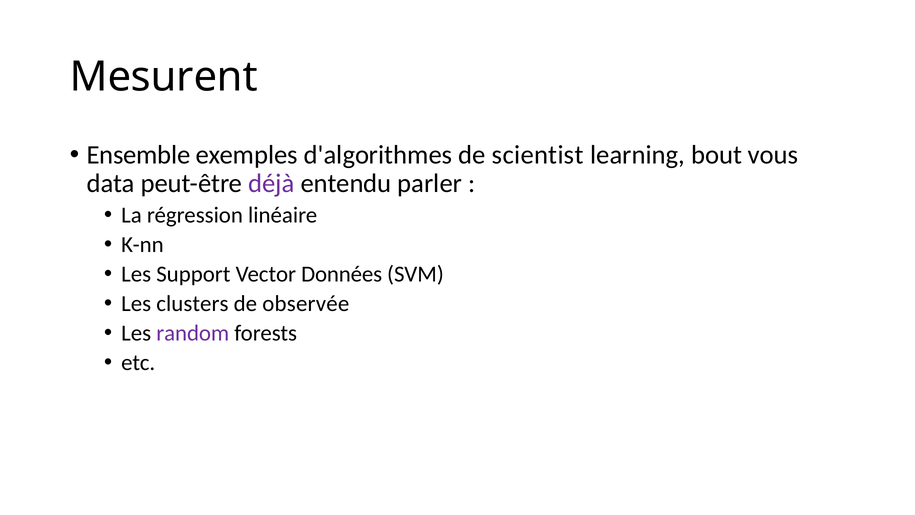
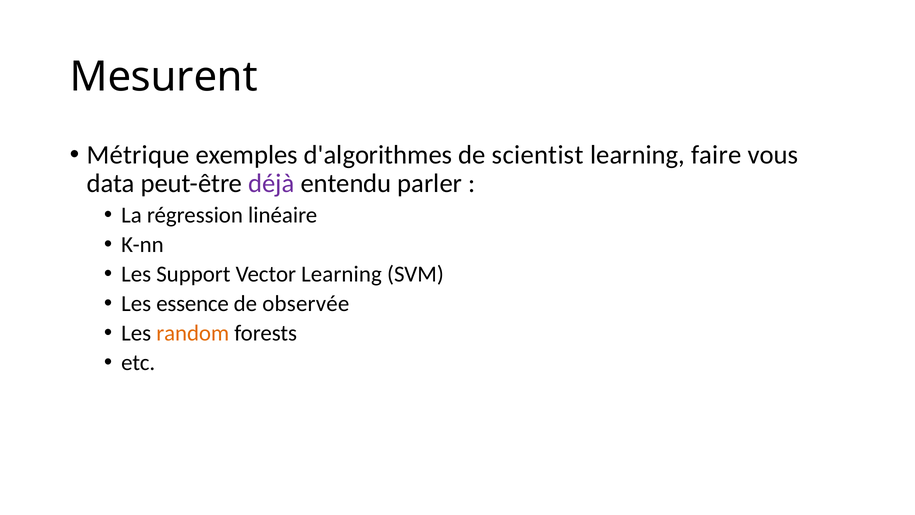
Ensemble: Ensemble -> Métrique (138, 155)
bout: bout -> faire (716, 155)
Vector Données: Données -> Learning (341, 274)
clusters: clusters -> essence (193, 303)
random colour: purple -> orange (193, 333)
